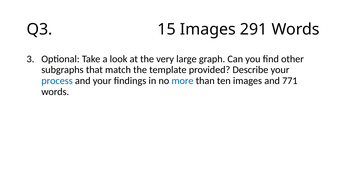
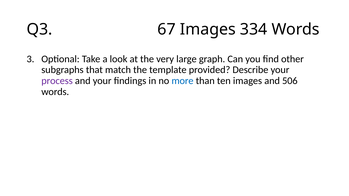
15: 15 -> 67 (167, 29)
291: 291 -> 334 (254, 29)
process colour: blue -> purple (57, 81)
771: 771 -> 506 (290, 81)
